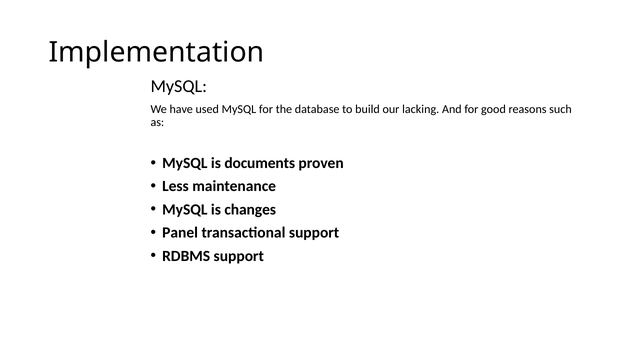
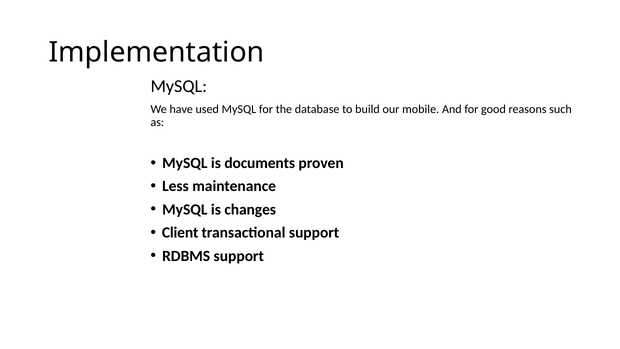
lacking: lacking -> mobile (421, 109)
Panel: Panel -> Client (180, 233)
